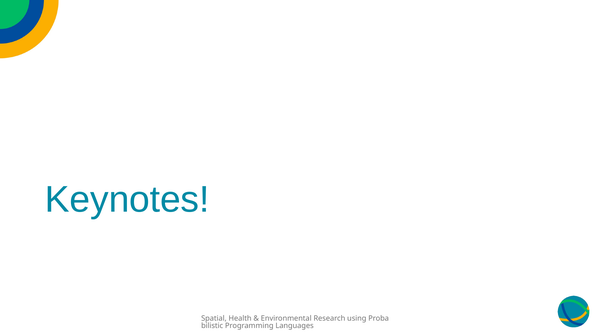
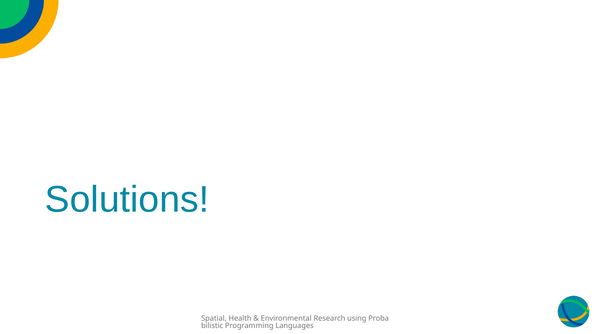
Keynotes: Keynotes -> Solutions (127, 200)
